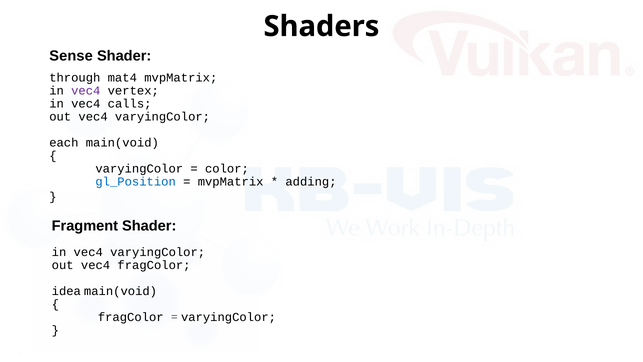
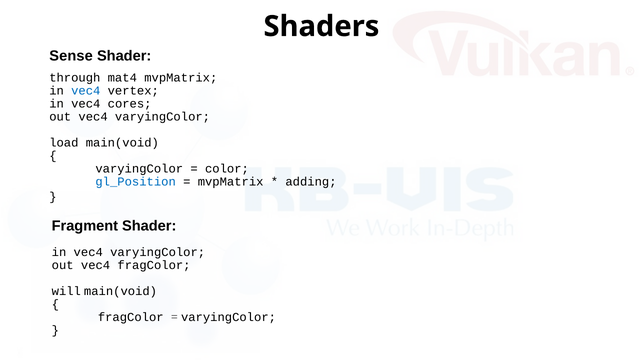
vec4 colour: purple -> blue (86, 90)
calls: calls -> cores (130, 103)
each: each -> load (64, 142)
idea: idea -> will (66, 291)
